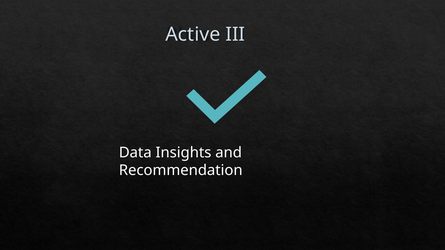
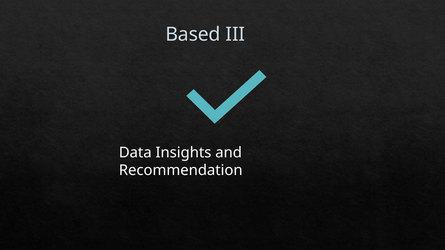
Active: Active -> Based (193, 34)
